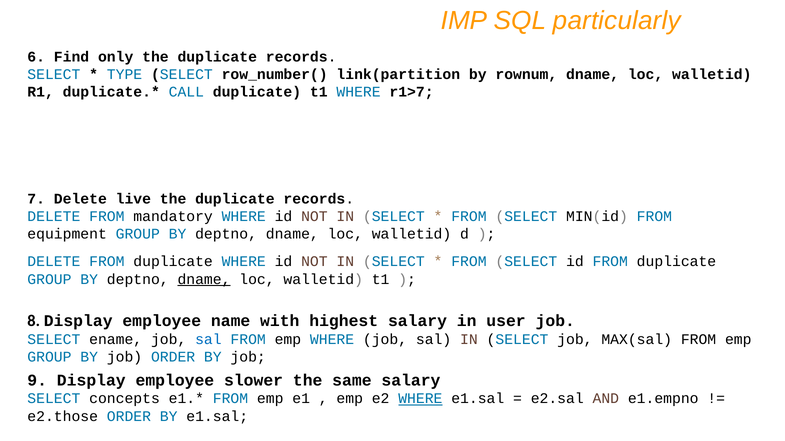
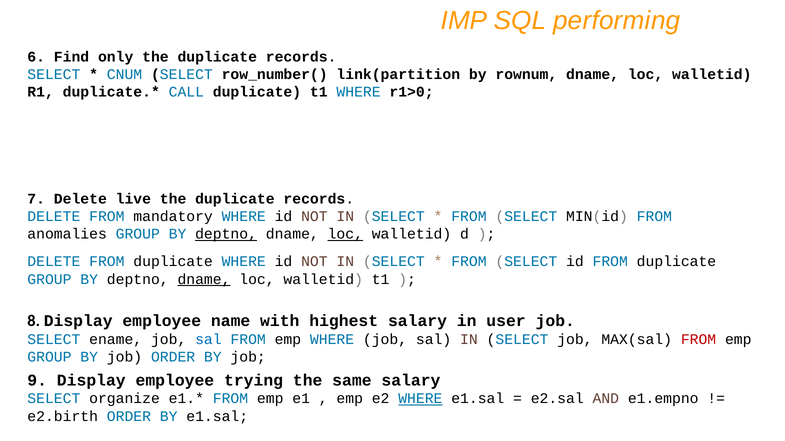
particularly: particularly -> performing (617, 20)
TYPE: TYPE -> CNUM (125, 75)
r1>7: r1>7 -> r1>0 (412, 92)
equipment: equipment -> anomalies (67, 234)
deptno underline: none -> present (226, 234)
loc underline: none -> present (345, 234)
FROM colour: black -> red (699, 340)
slower: slower -> trying (254, 381)
concepts: concepts -> organize (125, 399)
e2.those: e2.those -> e2.birth (63, 417)
